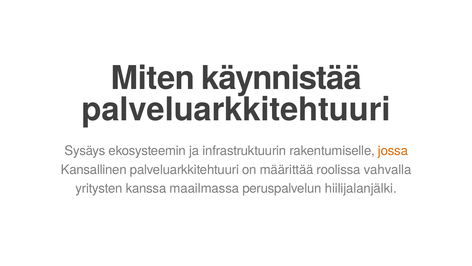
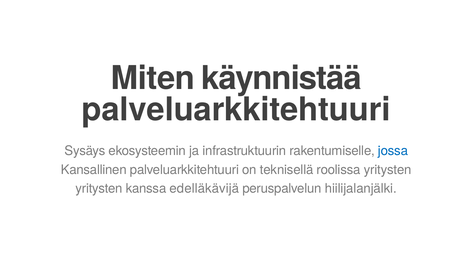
jossa colour: orange -> blue (393, 150)
määrittää: määrittää -> teknisellä (287, 169)
roolissa vahvalla: vahvalla -> yritysten (388, 169)
maailmassa: maailmassa -> edelläkävijä (204, 188)
